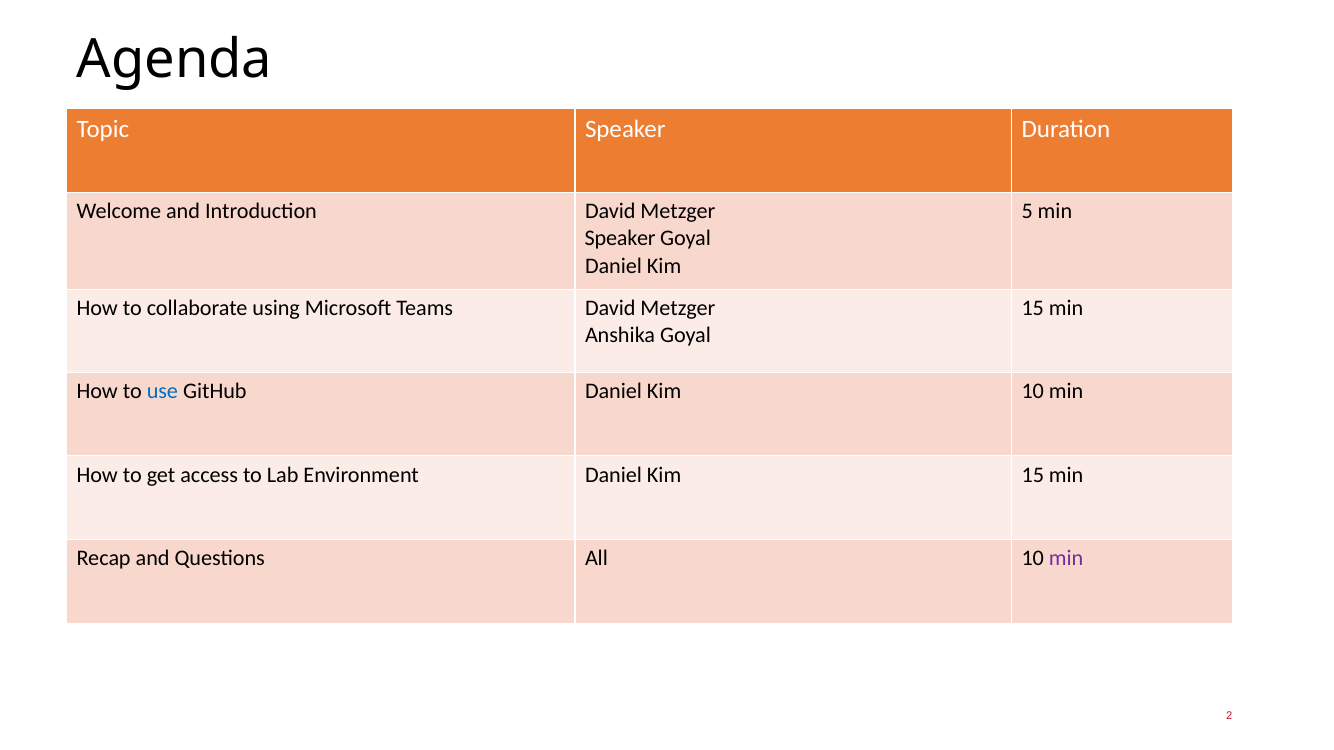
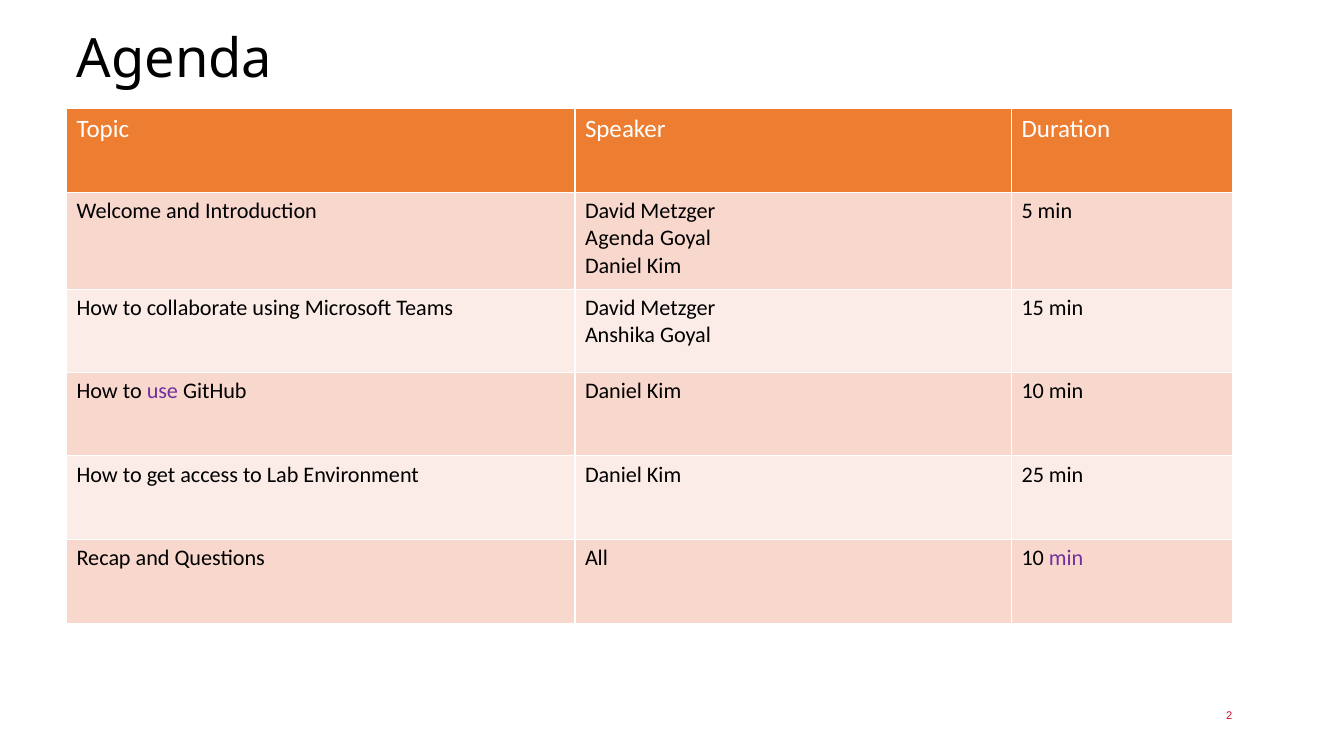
Speaker: Speaker -> Agenda (620, 239)
use colour: blue -> purple (162, 391)
Kim 15: 15 -> 25 (1033, 475)
